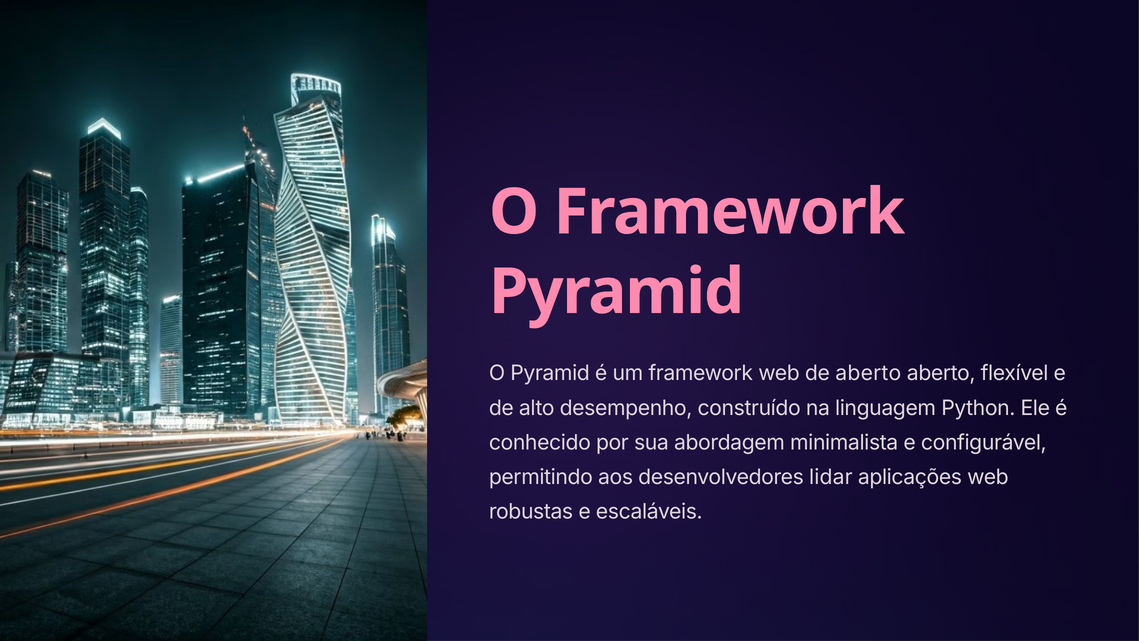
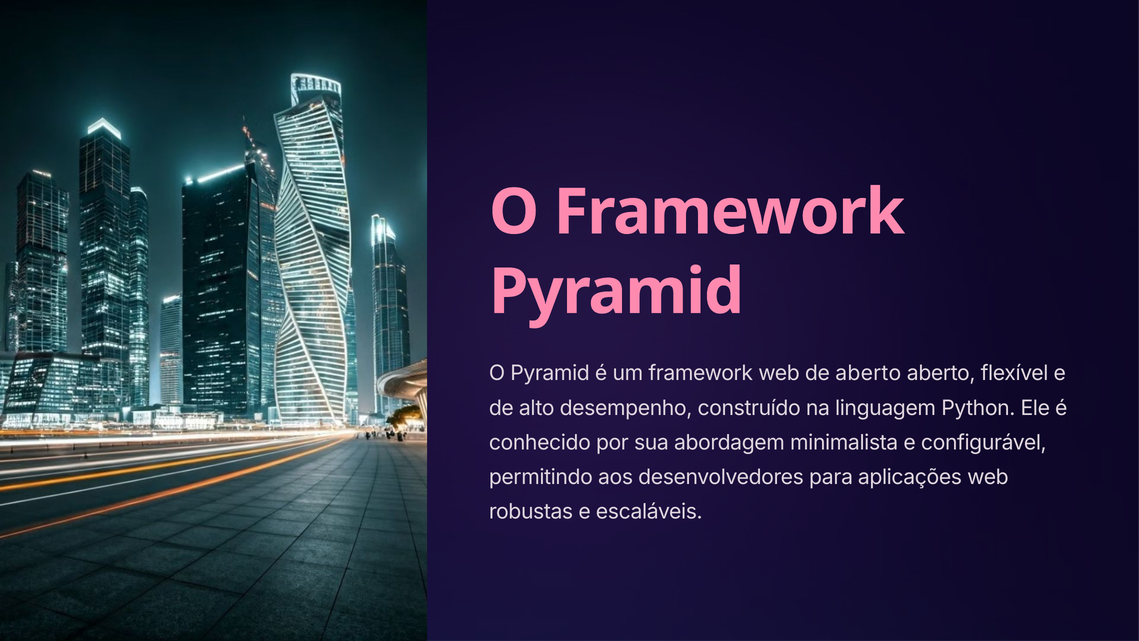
lidar: lidar -> para (831, 477)
